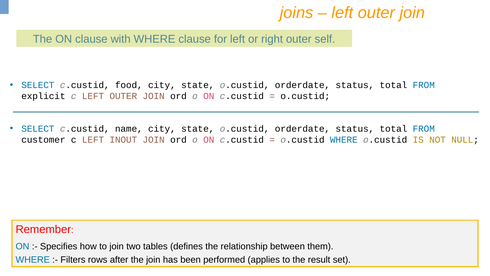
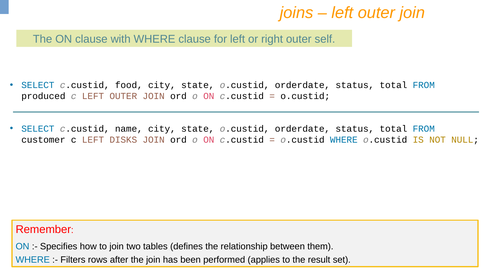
explicit: explicit -> produced (43, 96)
INOUT: INOUT -> DISKS (123, 139)
